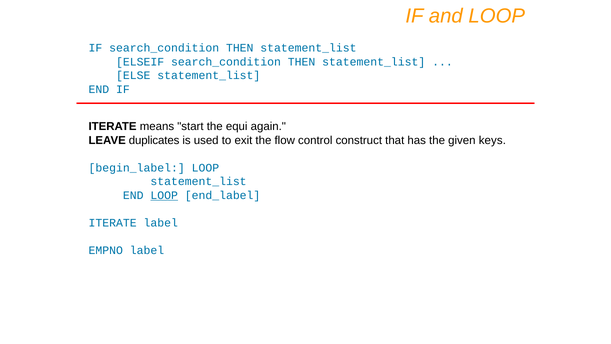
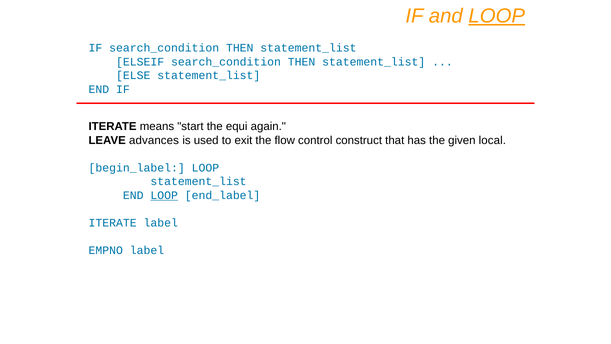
LOOP underline: none -> present (497, 16)
duplicates: duplicates -> advances (154, 140)
keys: keys -> local (492, 140)
